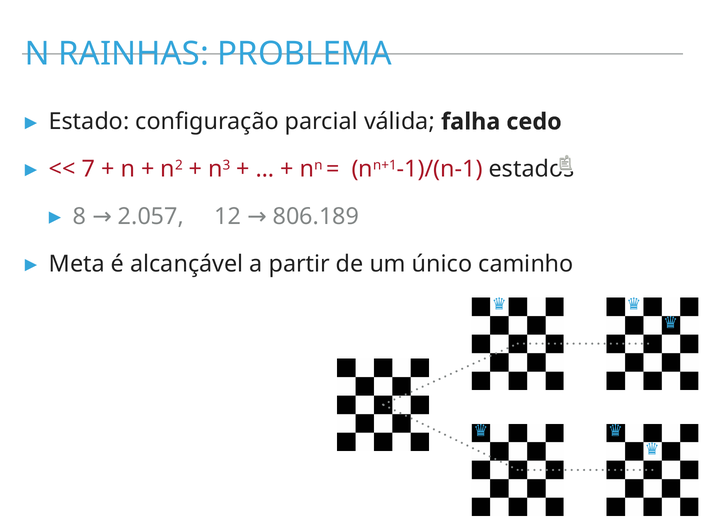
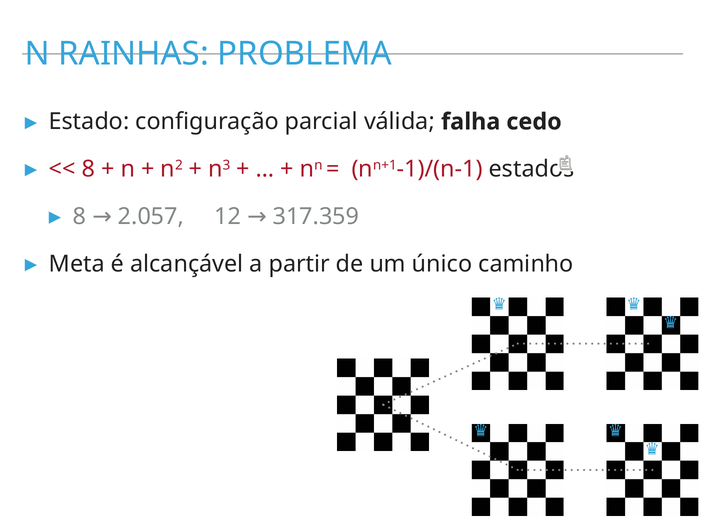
7: 7 -> 8 (88, 169)
806.189: 806.189 -> 317.359 (316, 216)
